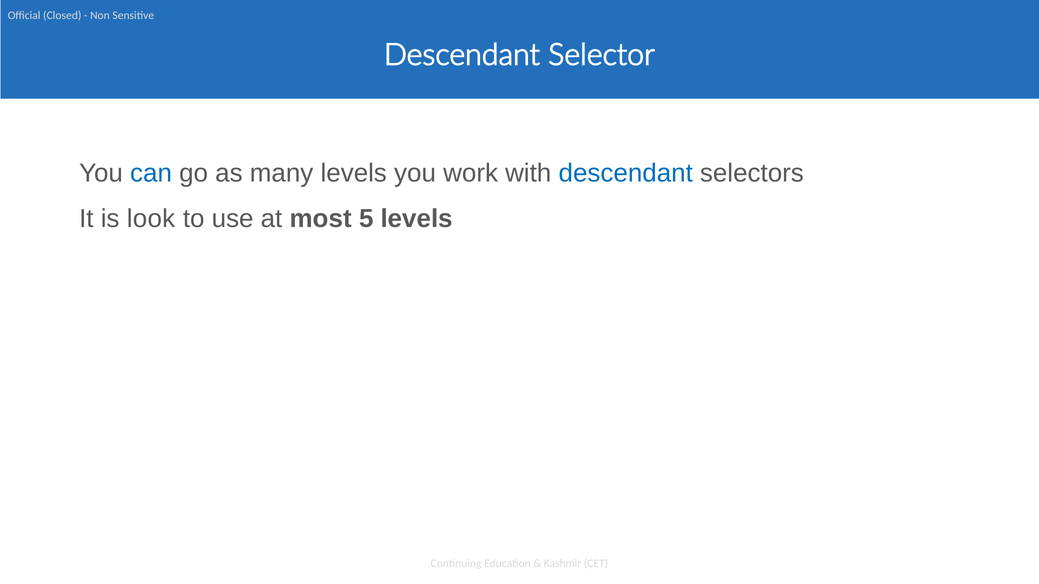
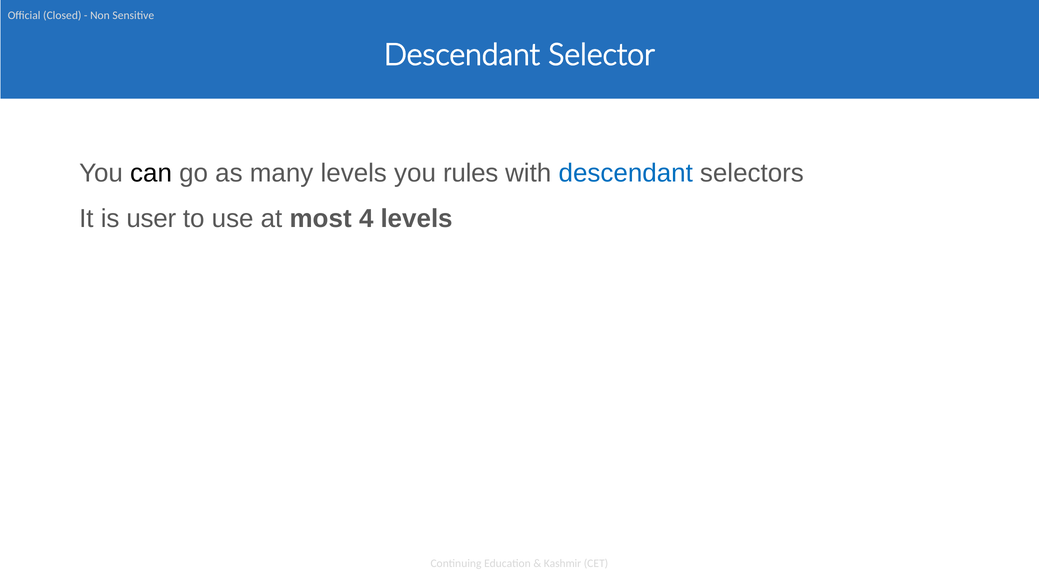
can colour: blue -> black (151, 173)
work: work -> rules (471, 173)
look: look -> user (151, 219)
5: 5 -> 4 (366, 219)
